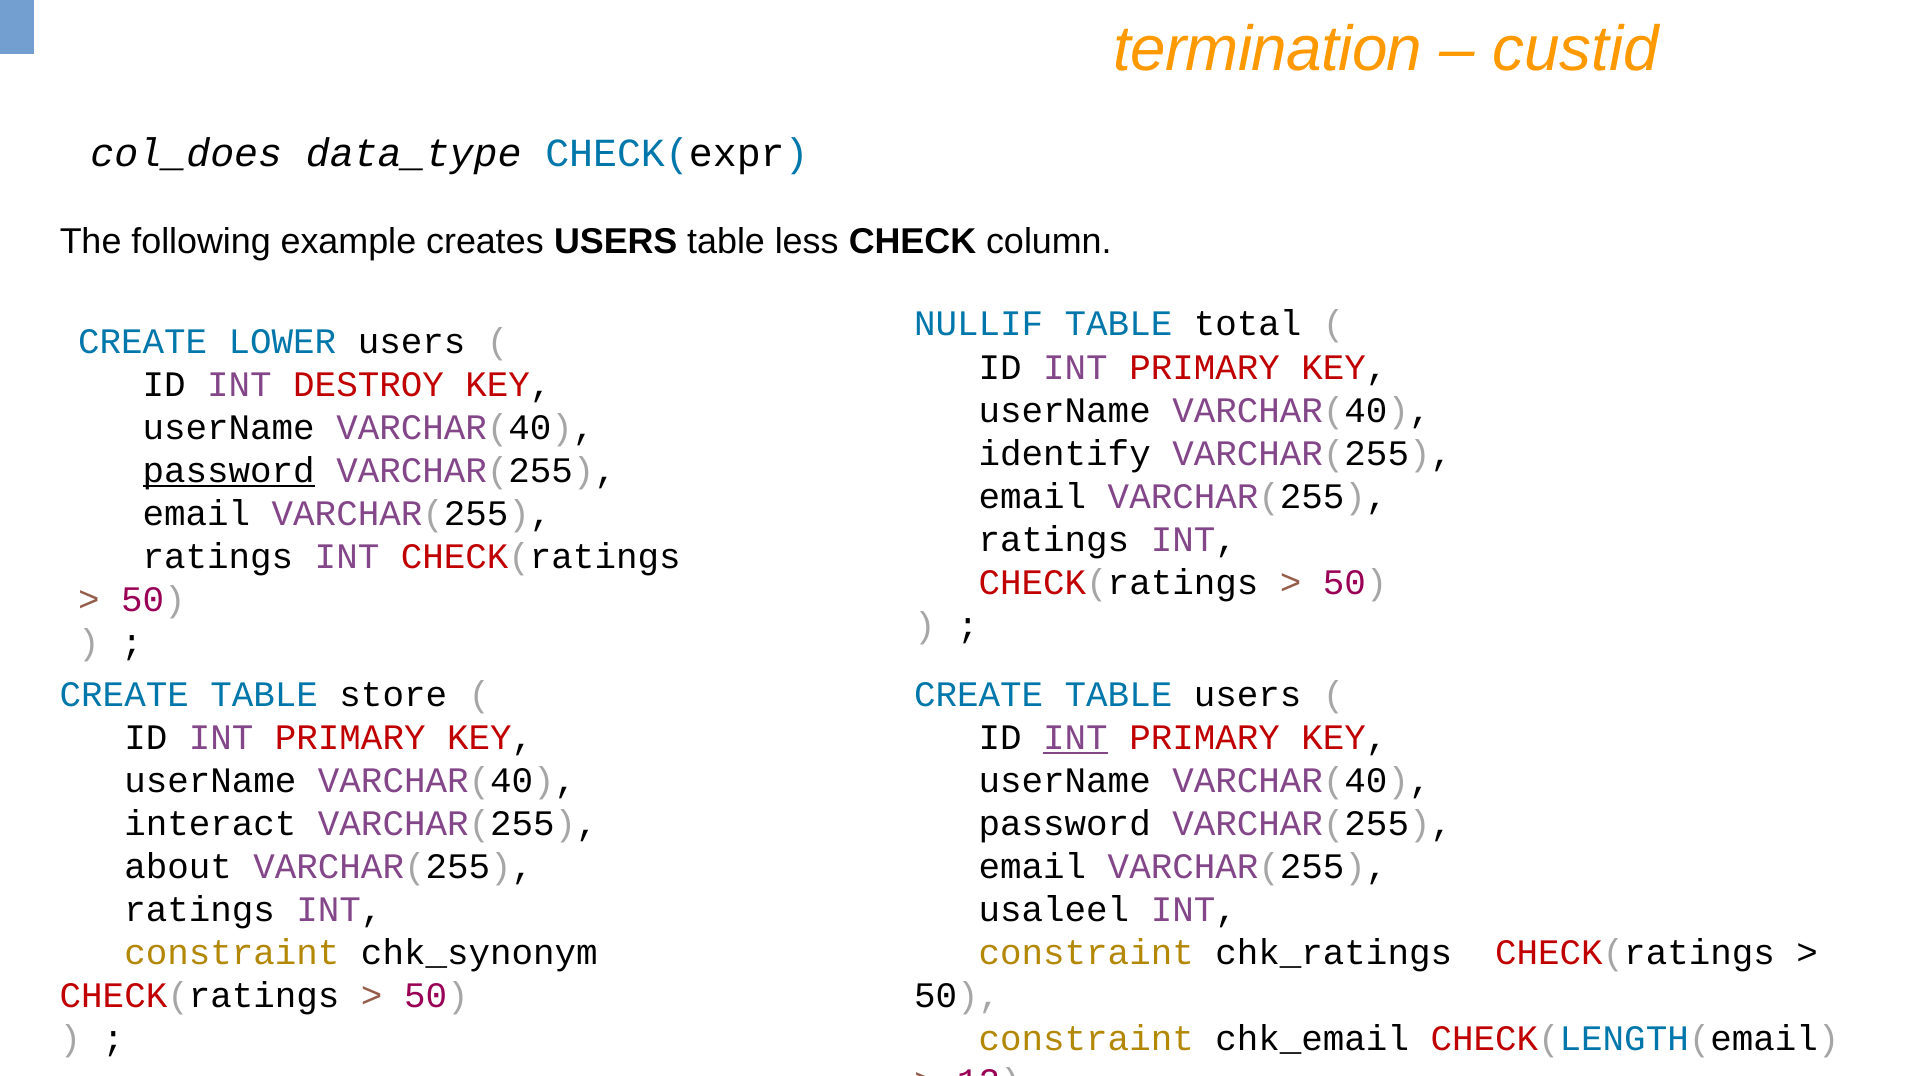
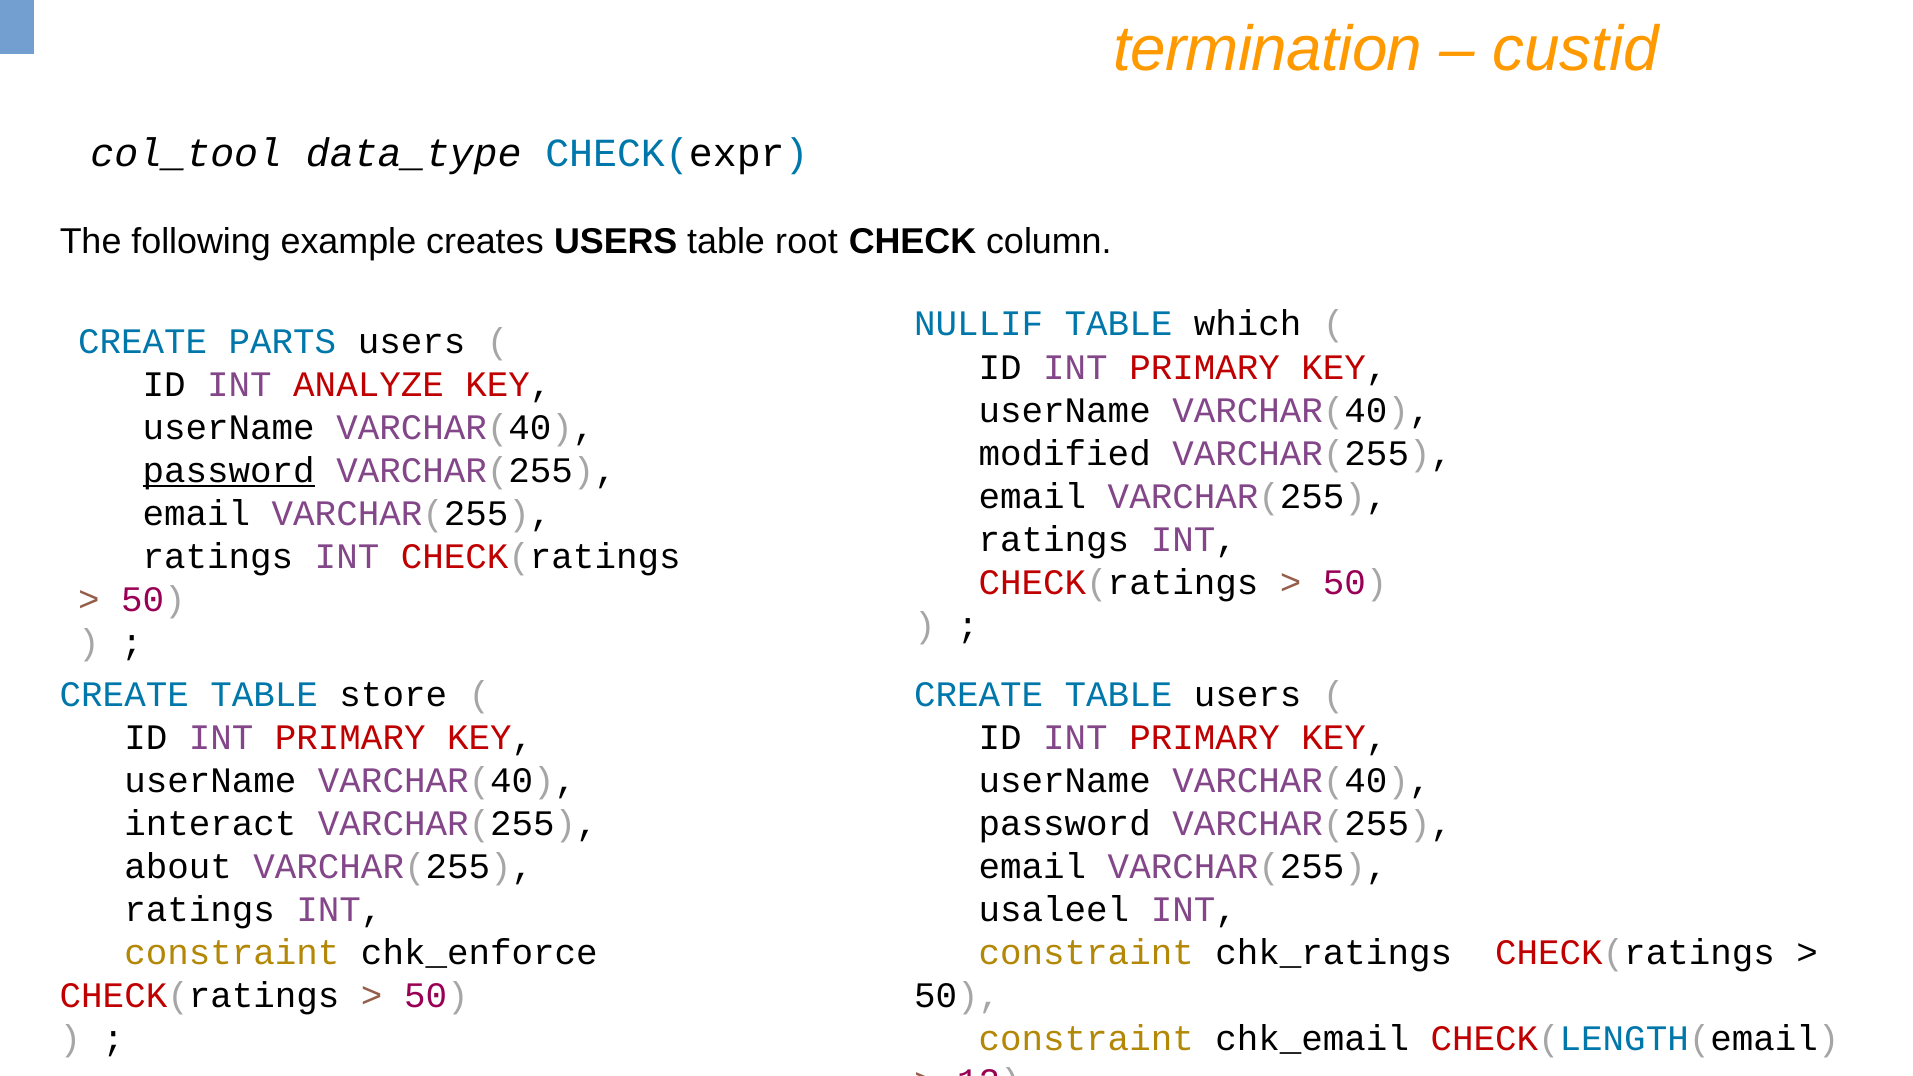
col_does: col_does -> col_tool (186, 154)
less: less -> root (806, 241)
total: total -> which (1248, 324)
LOWER: LOWER -> PARTS (282, 342)
DESTROY: DESTROY -> ANALYZE (369, 385)
identify: identify -> modified (1065, 453)
INT underline: present -> none (1075, 738)
chk_synonym: chk_synonym -> chk_enforce (479, 953)
